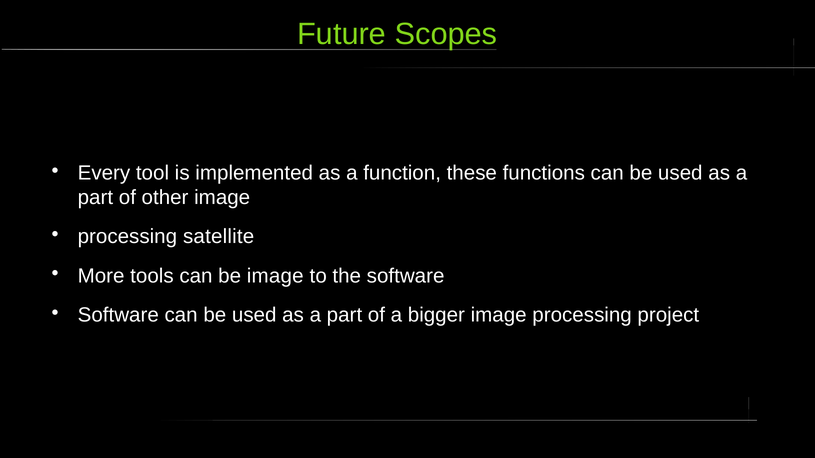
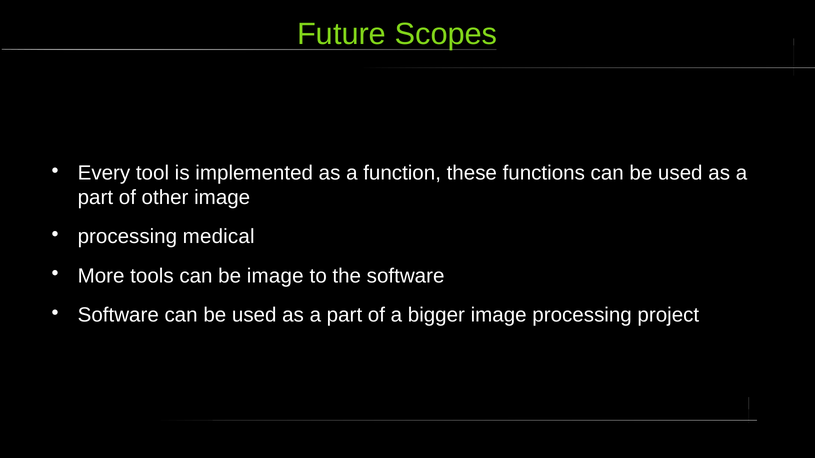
satellite: satellite -> medical (219, 237)
